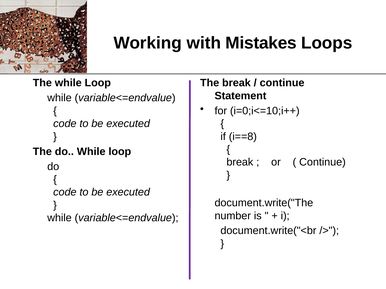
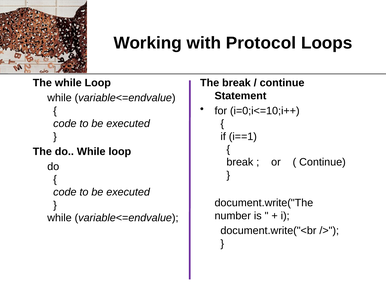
Mistakes: Mistakes -> Protocol (261, 43)
i==8: i==8 -> i==1 (243, 137)
